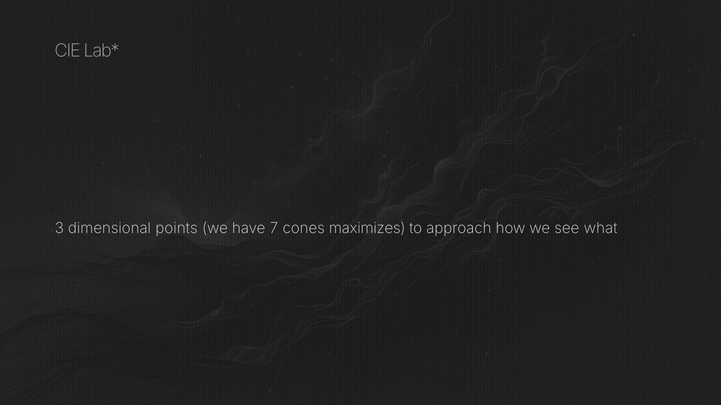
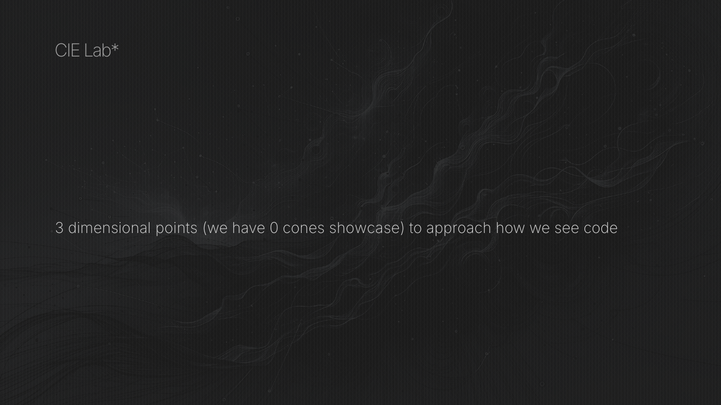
7: 7 -> 0 (274, 229)
maximizes: maximizes -> showcase (367, 229)
what: what -> code (601, 229)
